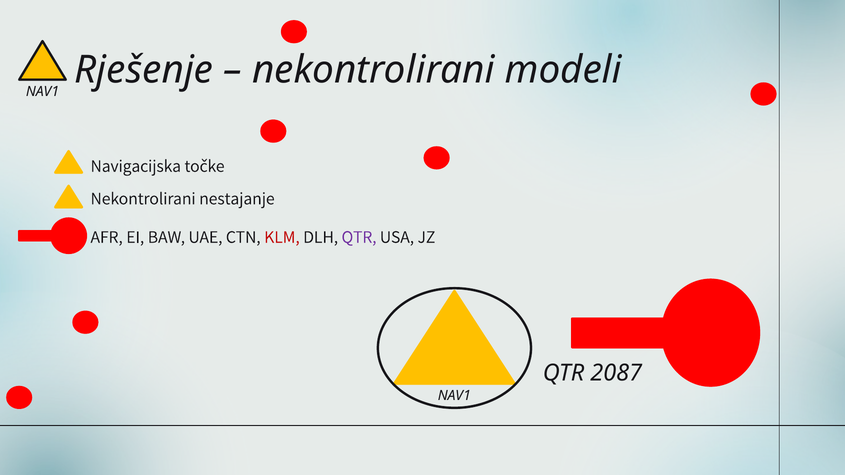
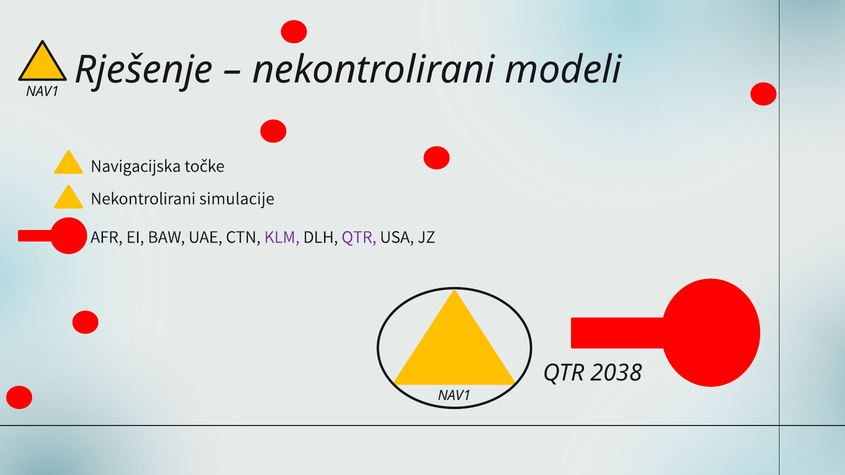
nestajanje: nestajanje -> simulacije (237, 199)
KLM colour: red -> purple (282, 237)
2087: 2087 -> 2038 (616, 373)
